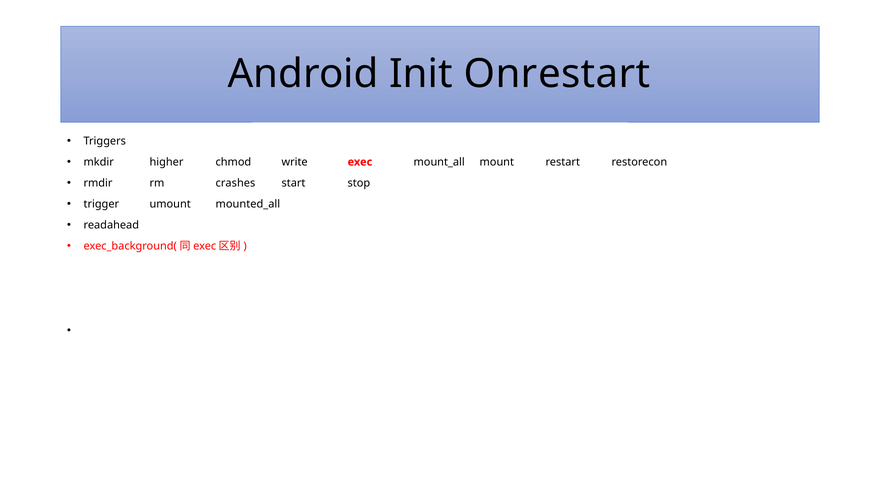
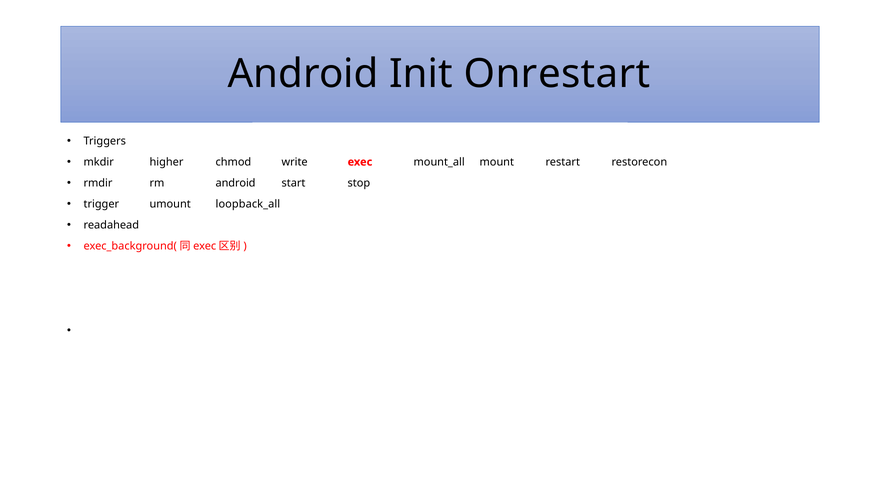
rm crashes: crashes -> android (236, 183)
mounted_all: mounted_all -> loopback_all (248, 204)
